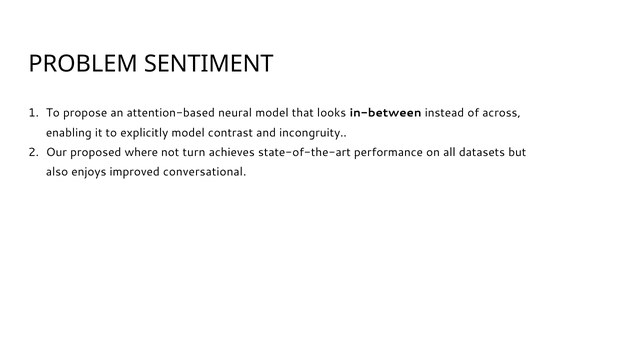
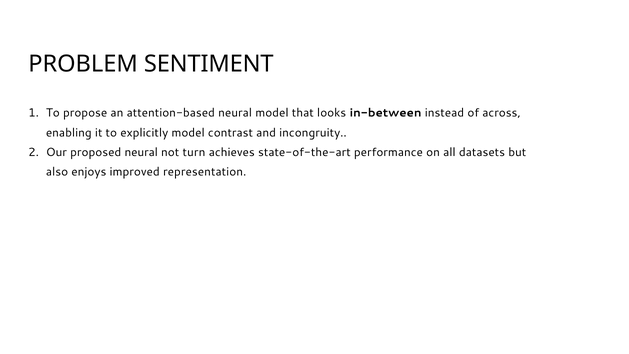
proposed where: where -> neural (141, 152)
conversational: conversational -> representation (205, 172)
